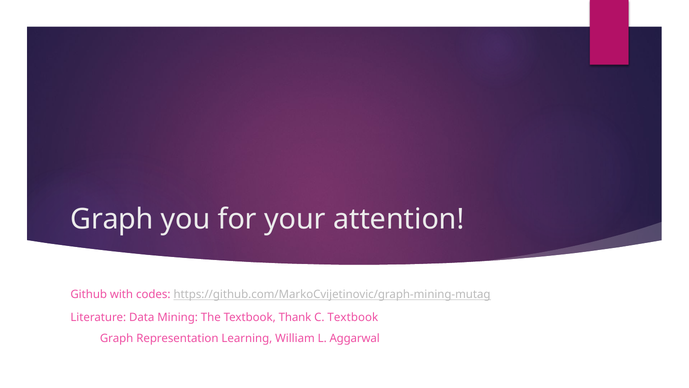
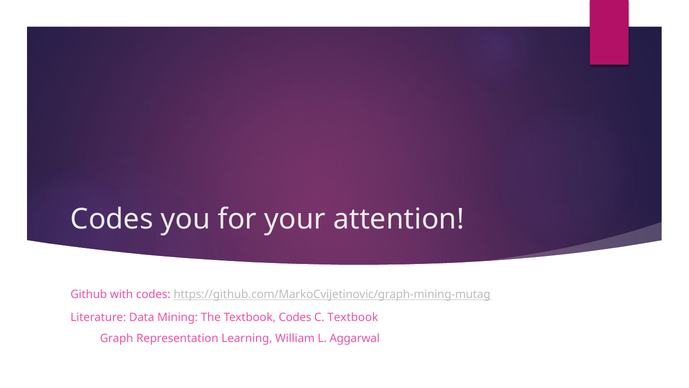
Graph: Graph -> Codes (112, 219)
Textbook Thank: Thank -> Codes (295, 317)
